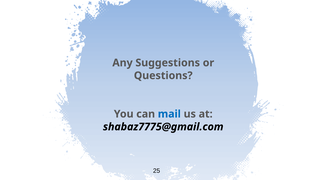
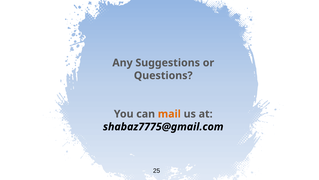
mail colour: blue -> orange (169, 114)
